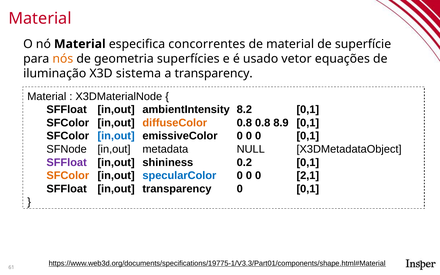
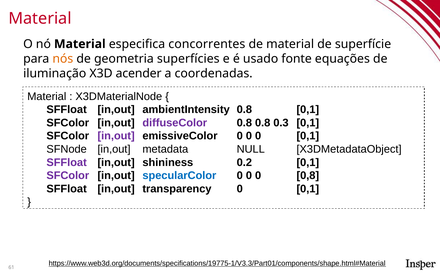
vetor: vetor -> fonte (297, 59)
sistema: sistema -> acender (139, 73)
a transparency: transparency -> coordenadas (214, 73)
ambientIntensity 8.2: 8.2 -> 0.8 (244, 110)
diffuseColor colour: orange -> purple (175, 123)
8.9: 8.9 -> 0.3 (281, 123)
in,out colour: blue -> purple (116, 136)
SFColor colour: orange -> purple (68, 176)
2,1: 2,1 -> 0,8 (308, 176)
